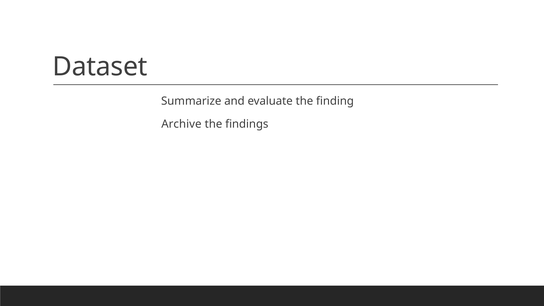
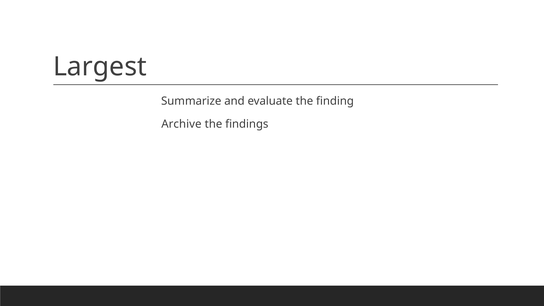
Dataset: Dataset -> Largest (100, 67)
